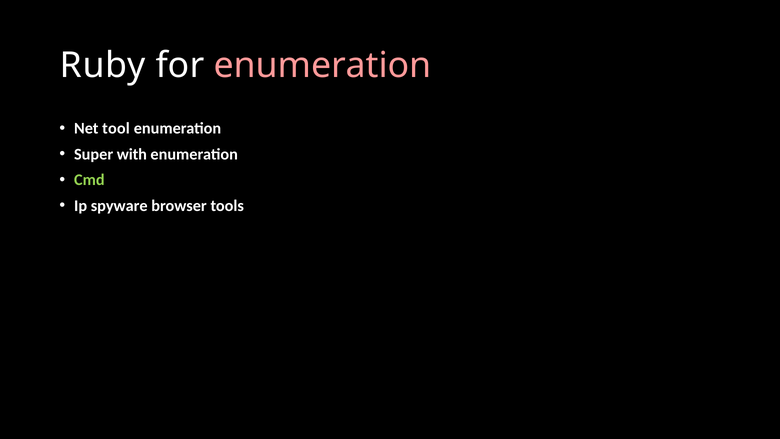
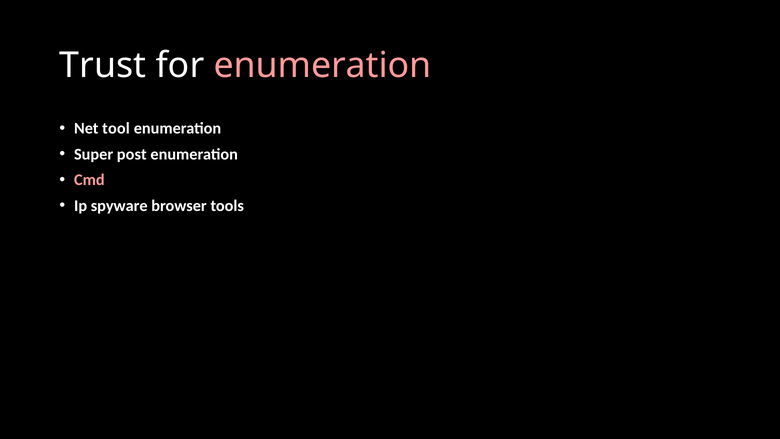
Ruby: Ruby -> Trust (103, 66)
with: with -> post (132, 154)
Cmd colour: light green -> pink (89, 180)
